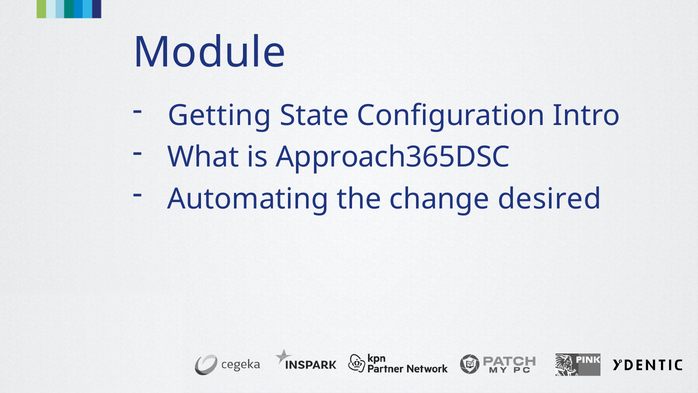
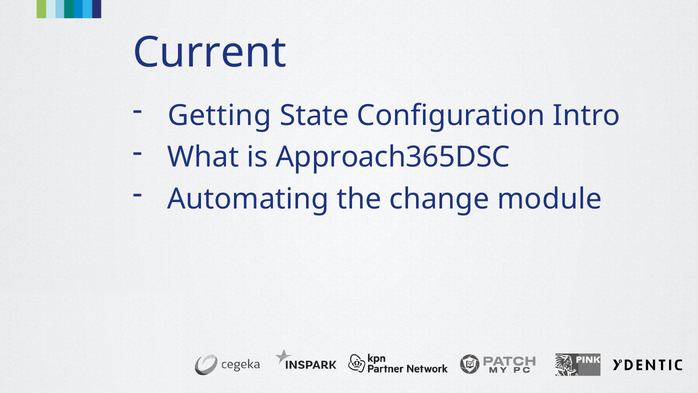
Module: Module -> Current (210, 53)
desired: desired -> module (550, 199)
